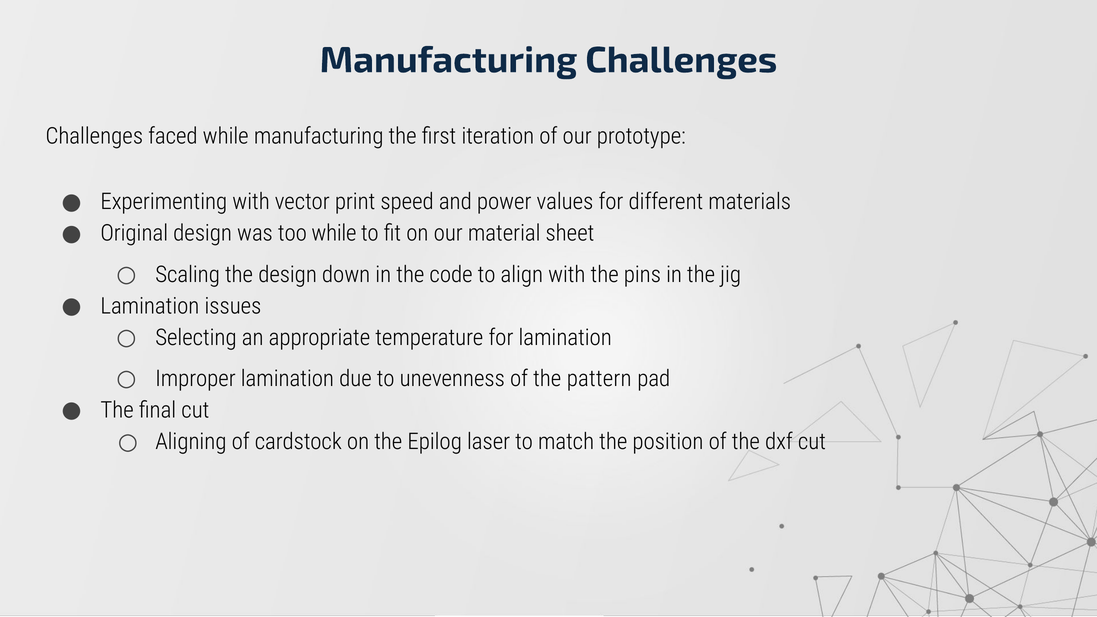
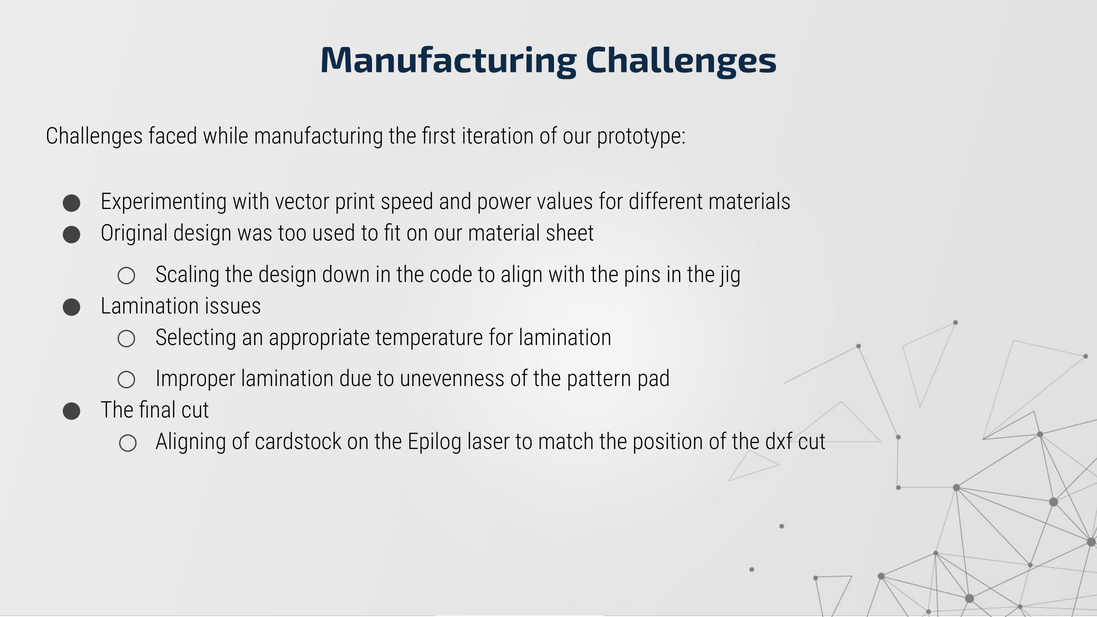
too while: while -> used (334, 233)
